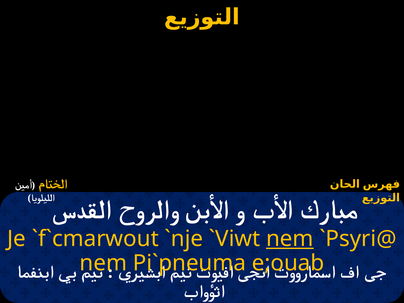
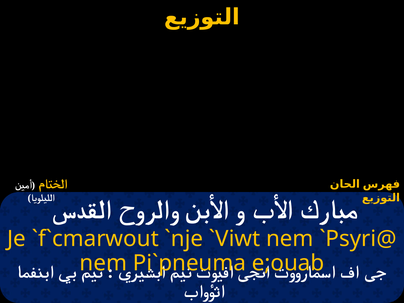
nem underline: present -> none (290, 239)
